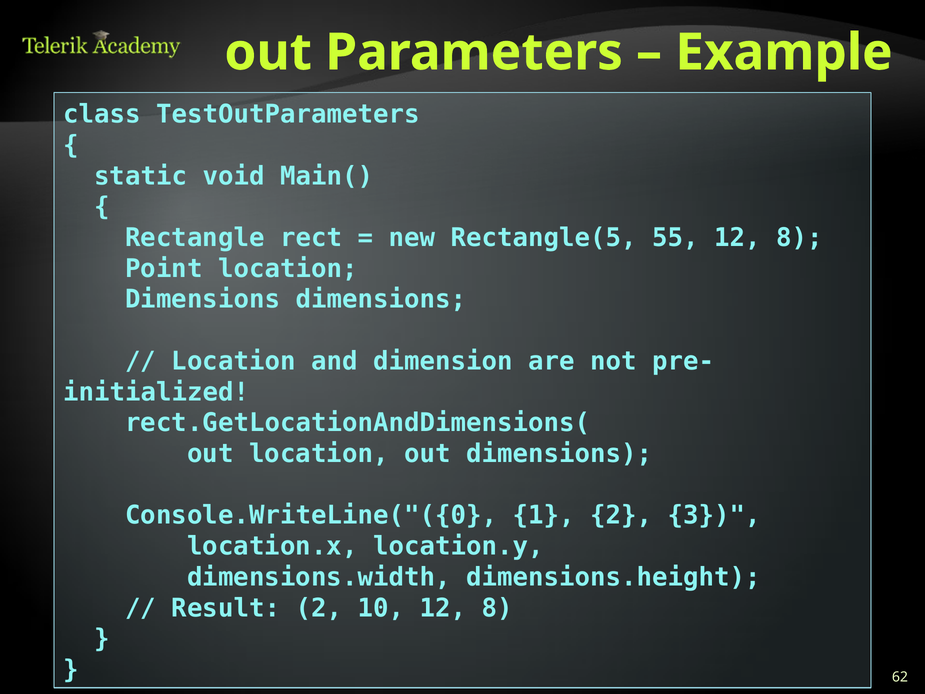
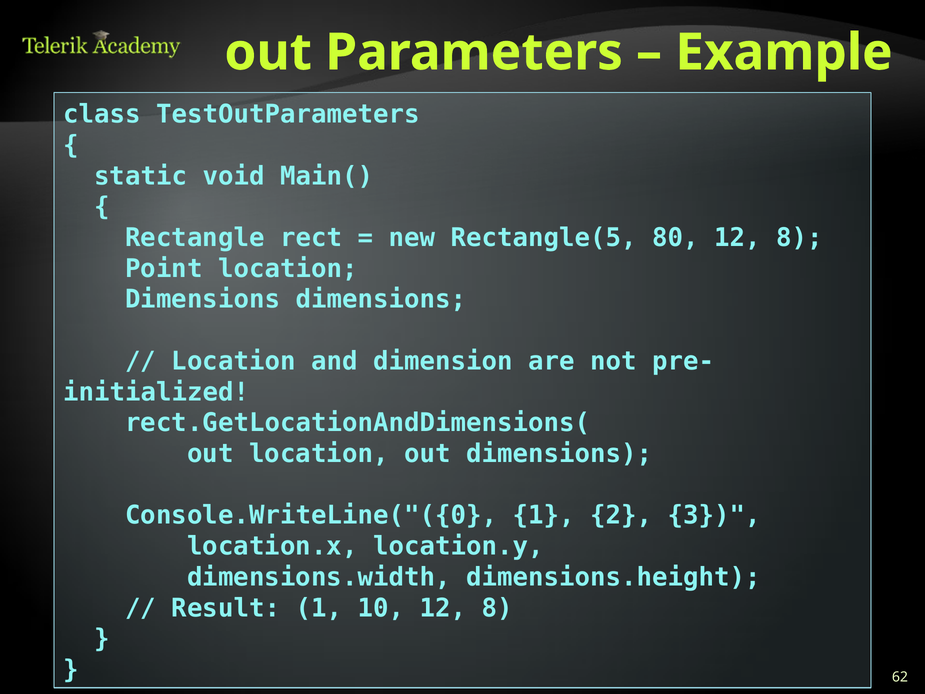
55: 55 -> 80 (675, 238)
Result 2: 2 -> 1 (319, 608)
